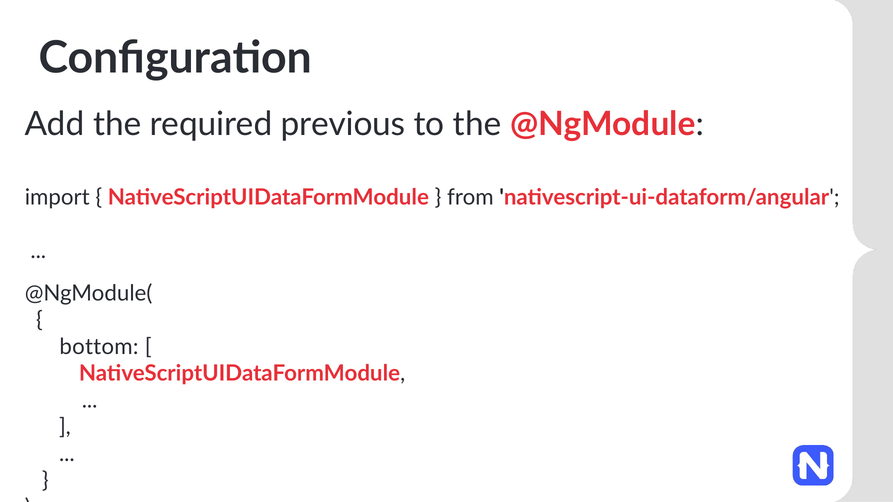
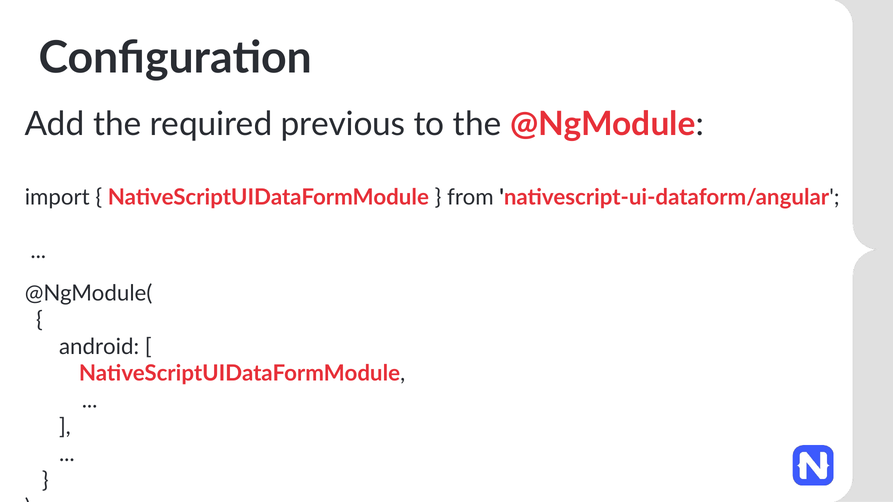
bottom: bottom -> android (99, 347)
